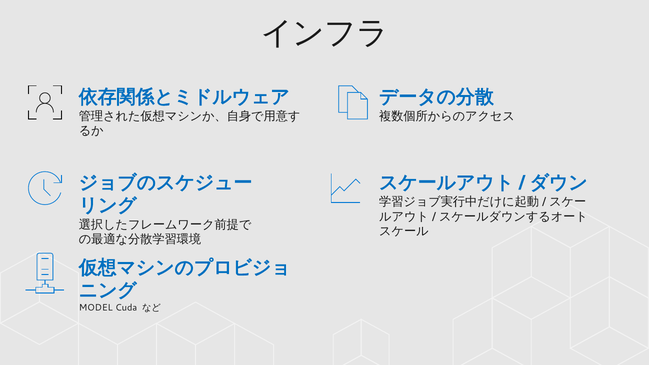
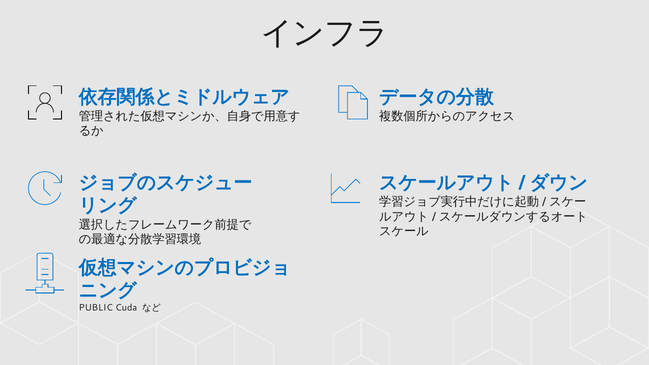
MODEL: MODEL -> PUBLIC (96, 308)
